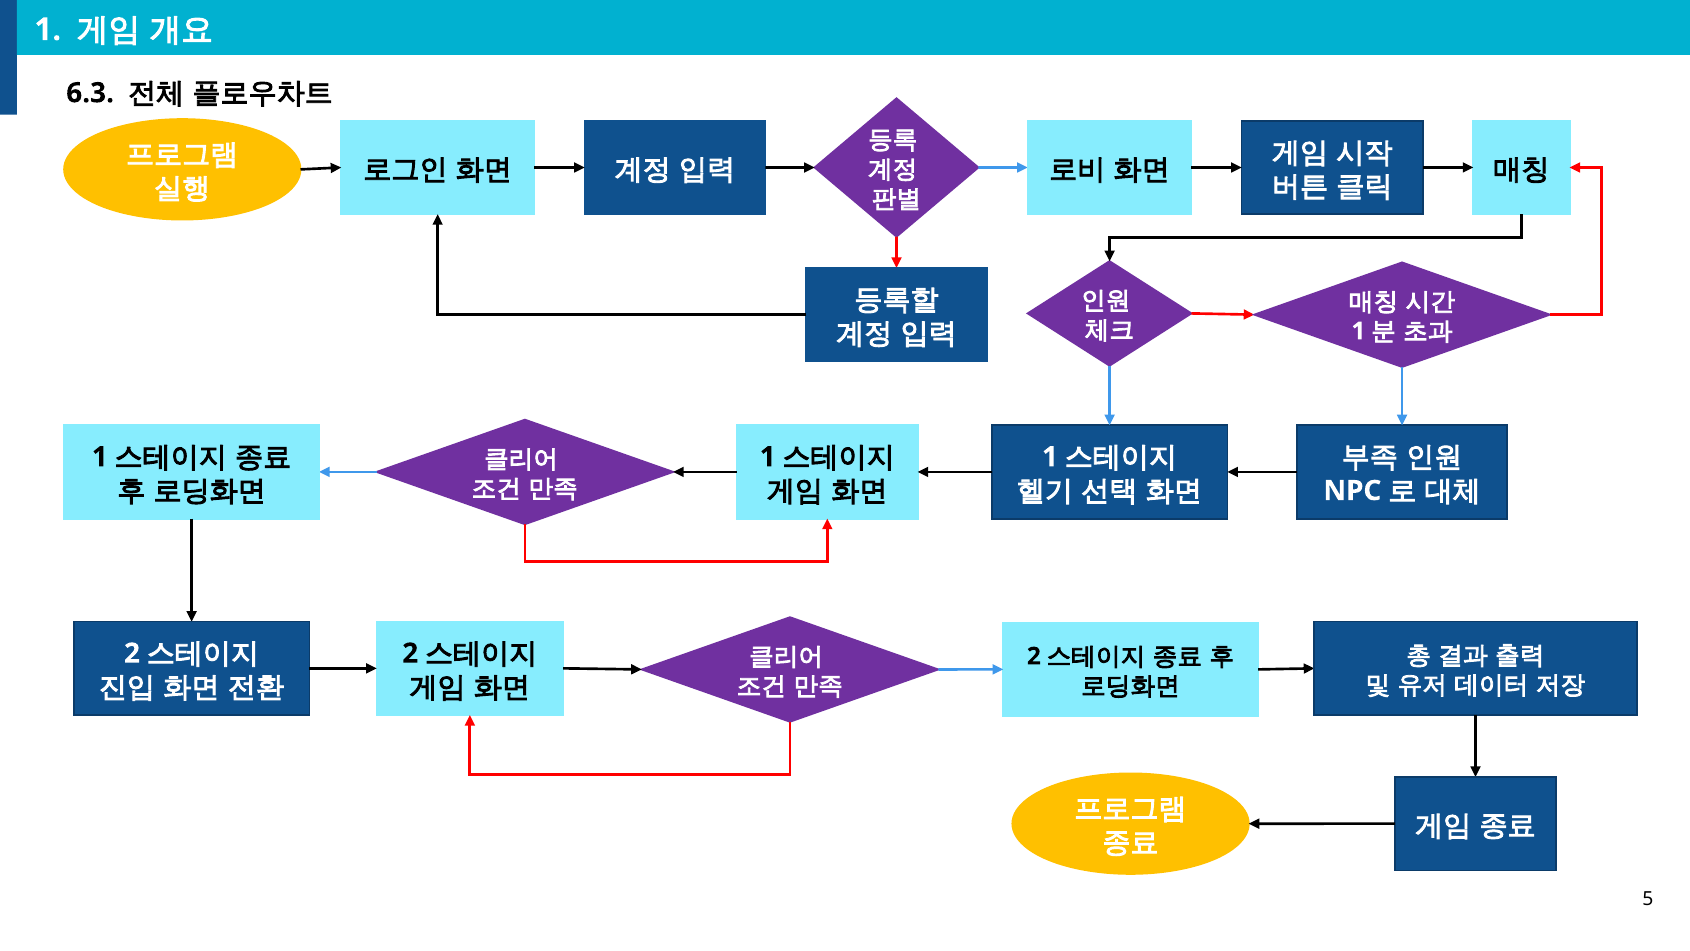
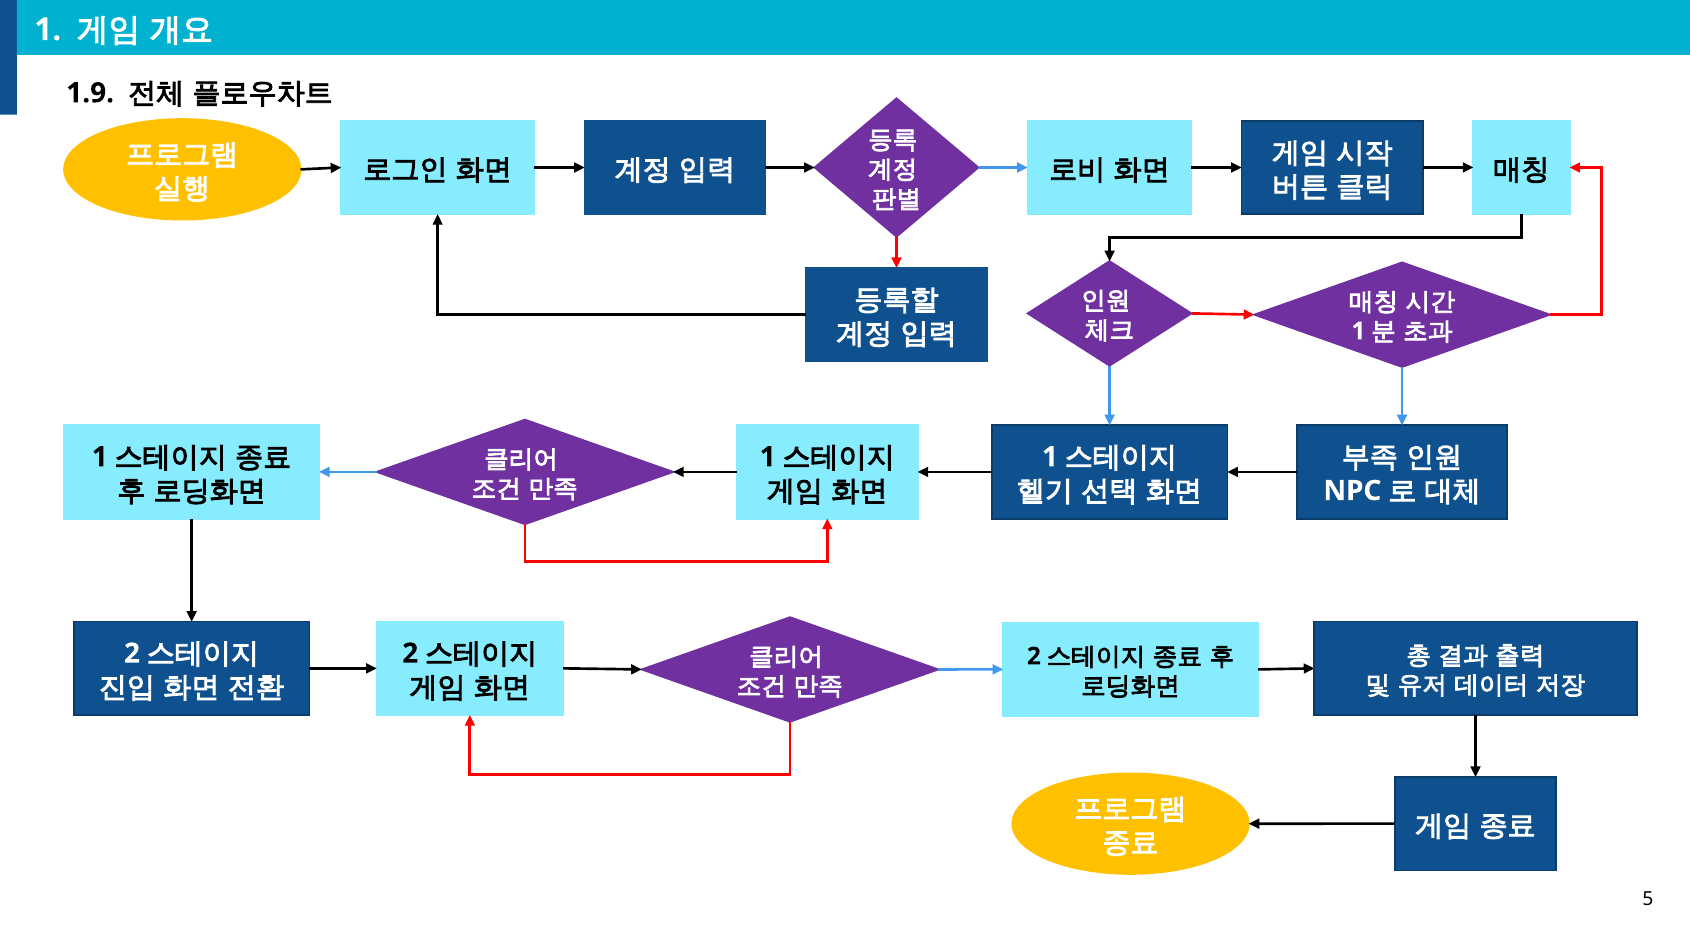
6.3: 6.3 -> 1.9 (90, 93)
